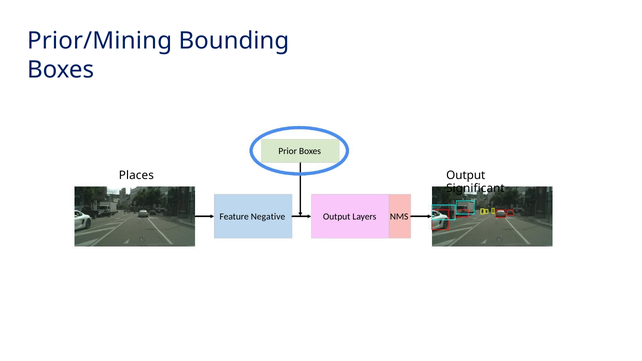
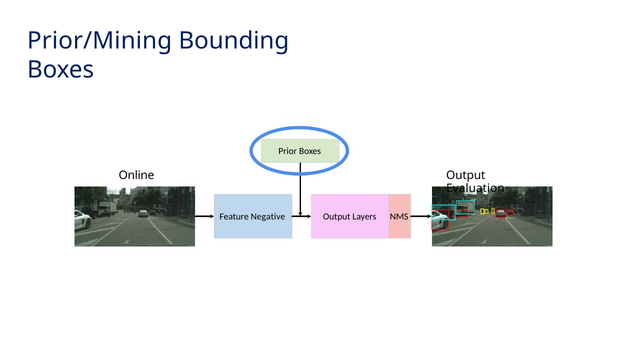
Places: Places -> Online (136, 176)
Significant: Significant -> Evaluation (475, 188)
